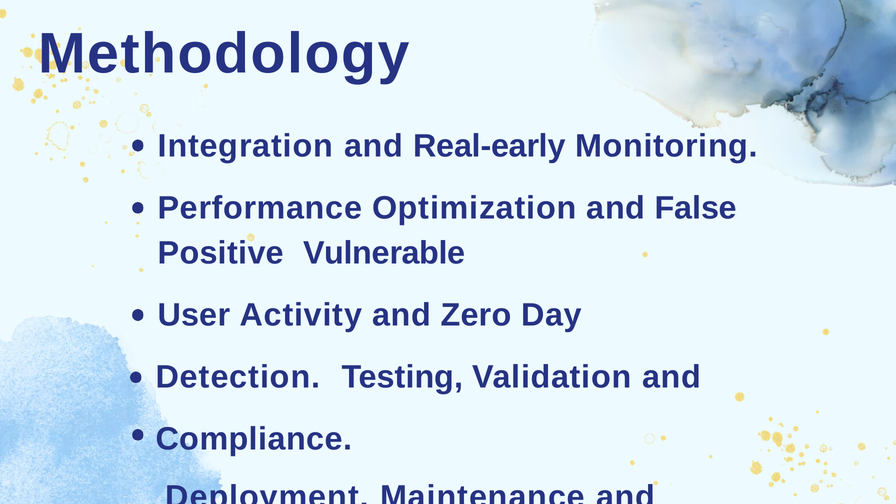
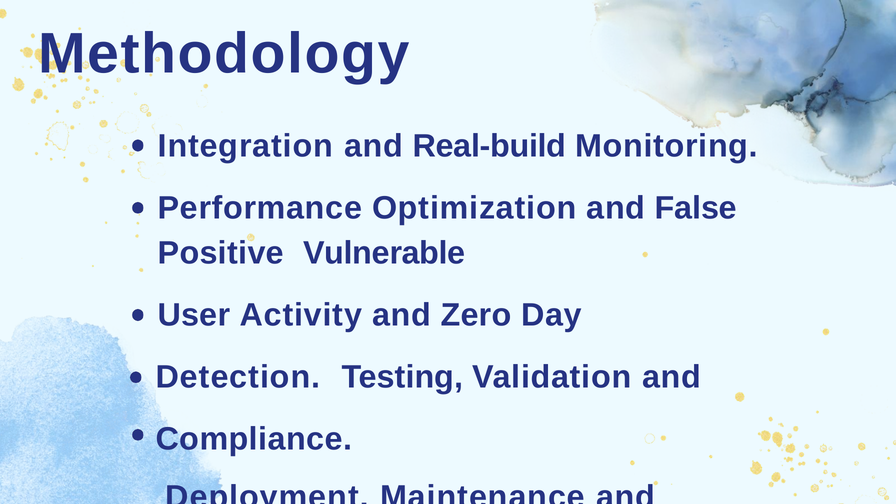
Real-early: Real-early -> Real-build (489, 146)
